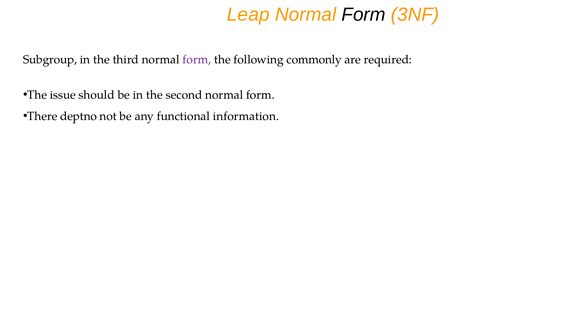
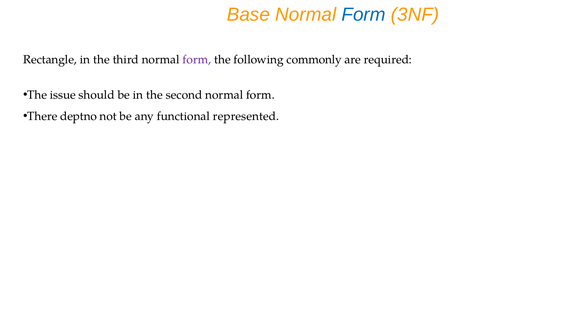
Leap: Leap -> Base (248, 15)
Form colour: black -> blue (364, 15)
Subgroup: Subgroup -> Rectangle (50, 60)
information: information -> represented (246, 116)
